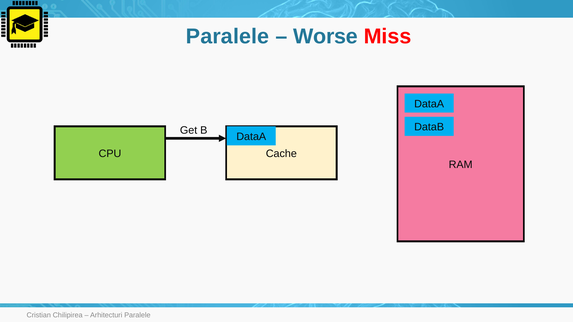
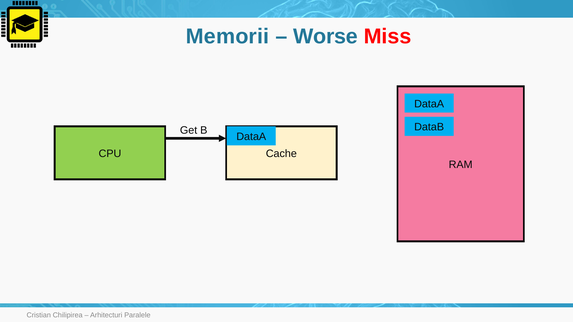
Paralele: Paralele -> Memorii (228, 36)
